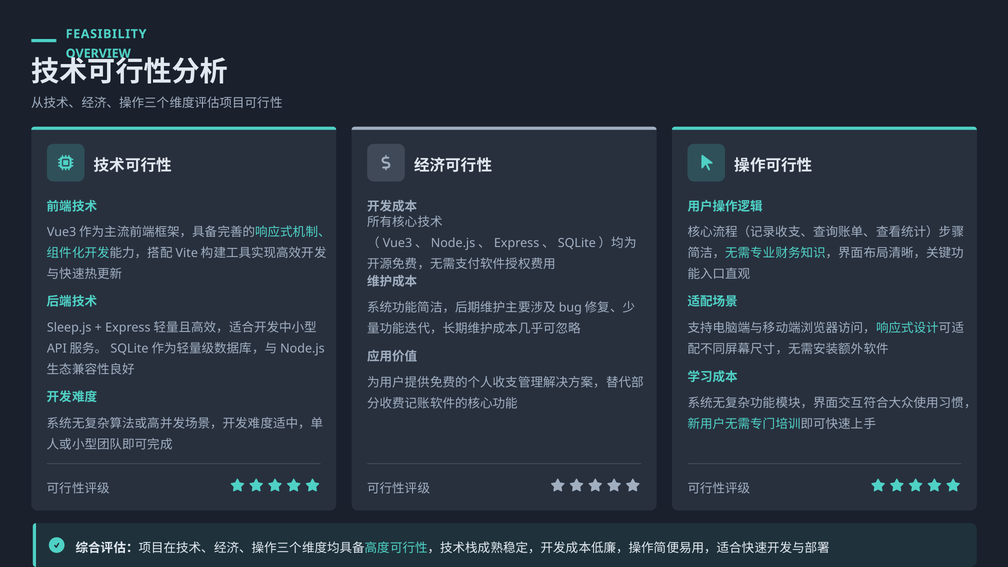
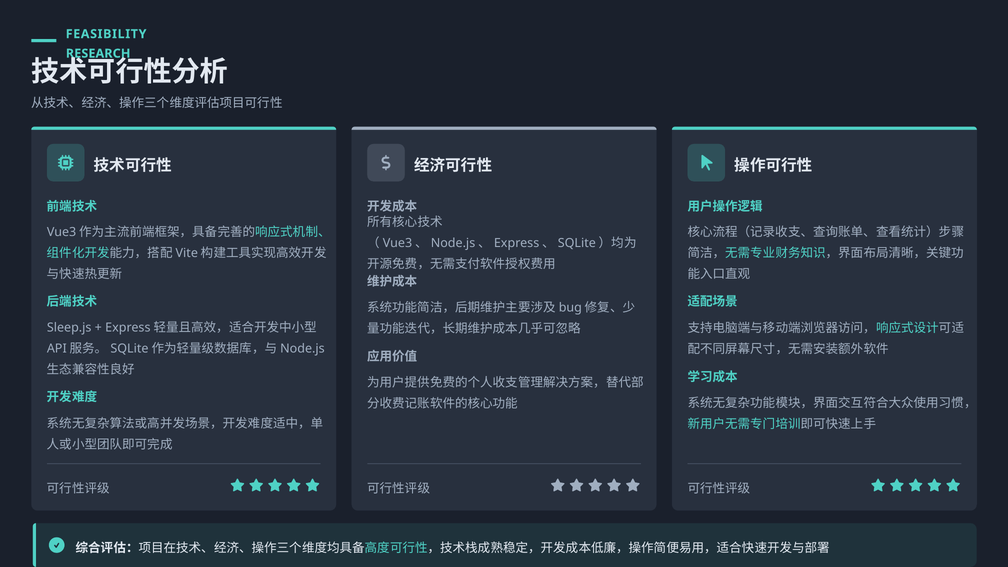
OVERVIEW: OVERVIEW -> RESEARCH (98, 54)
